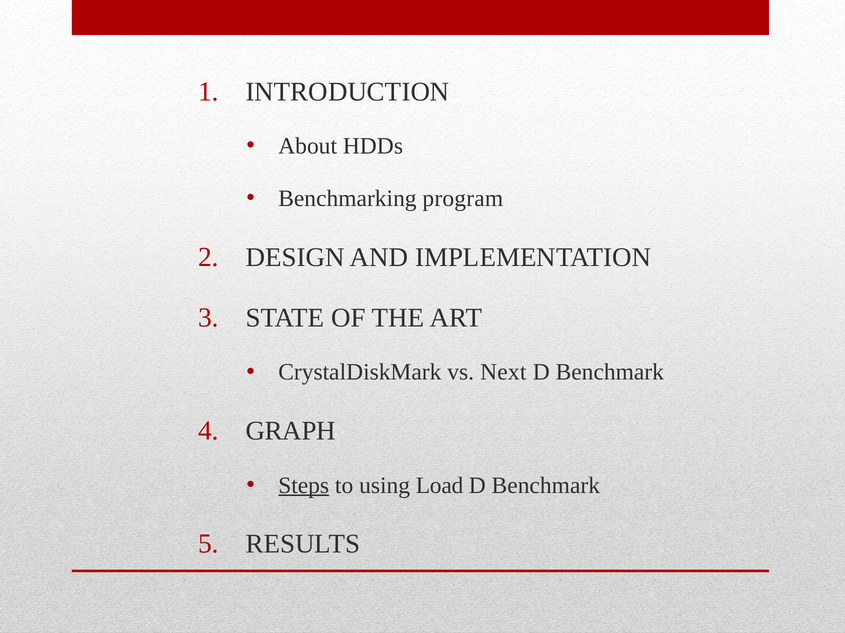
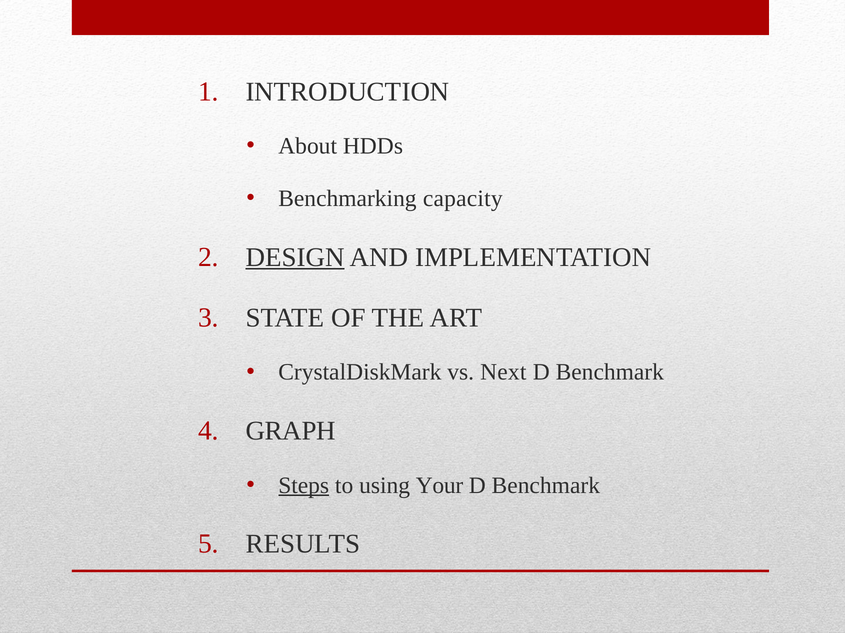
program: program -> capacity (463, 199)
DESIGN underline: none -> present (295, 258)
Load: Load -> Your (440, 486)
